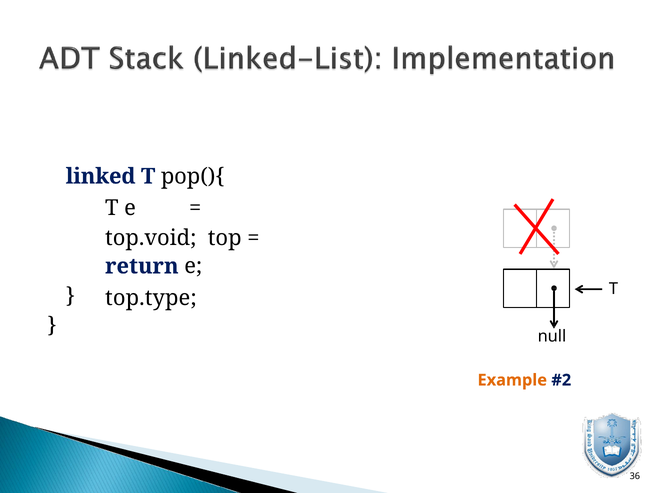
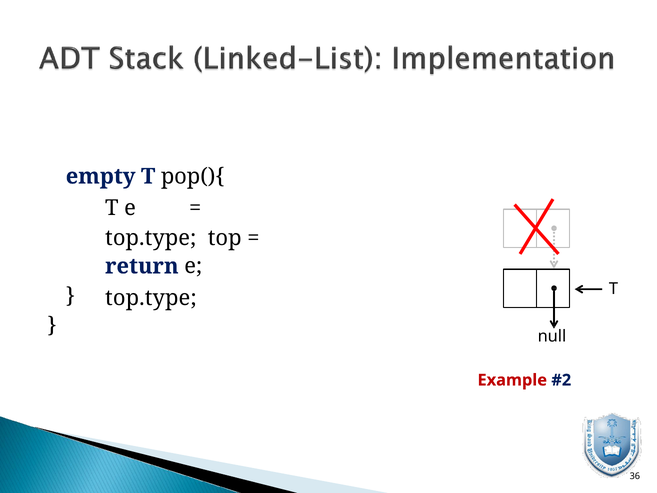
linked: linked -> empty (101, 176)
top.void: top.void -> top.type (151, 238)
Example colour: orange -> red (512, 380)
